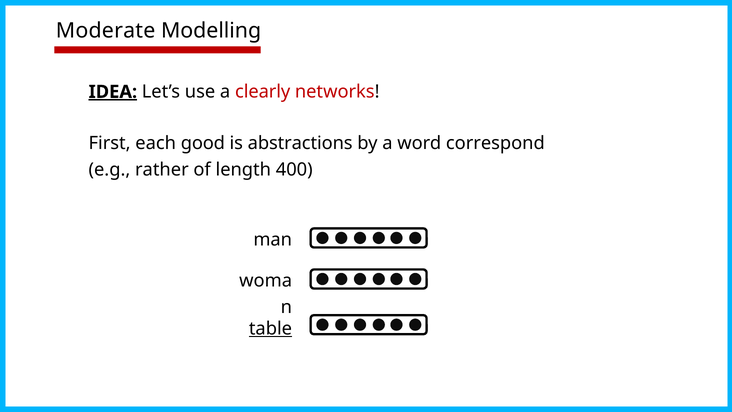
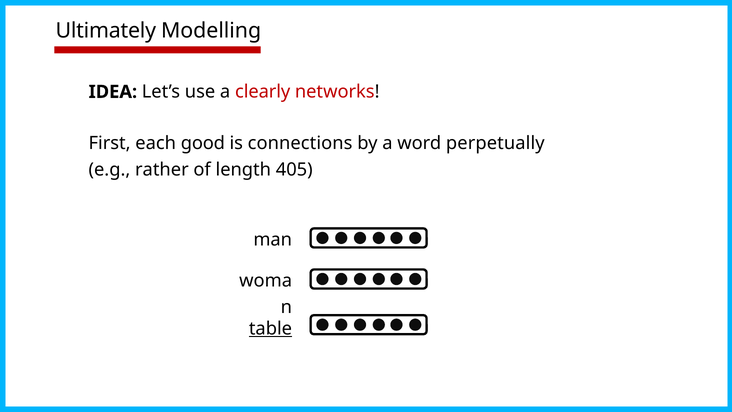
Moderate: Moderate -> Ultimately (106, 31)
IDEA underline: present -> none (113, 92)
abstractions: abstractions -> connections (300, 143)
correspond: correspond -> perpetually (495, 143)
400: 400 -> 405 (294, 170)
